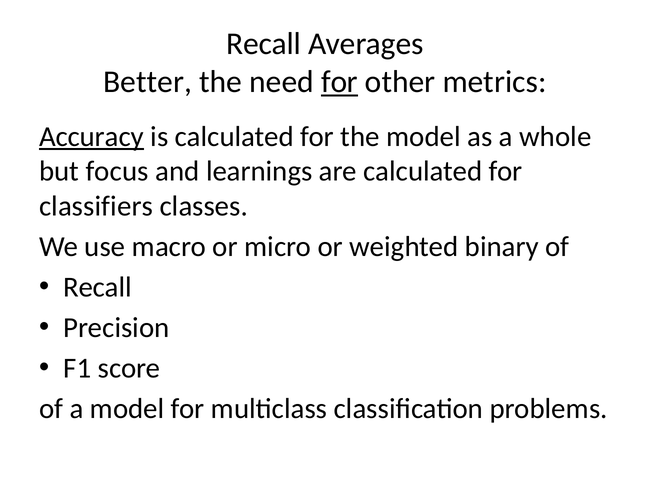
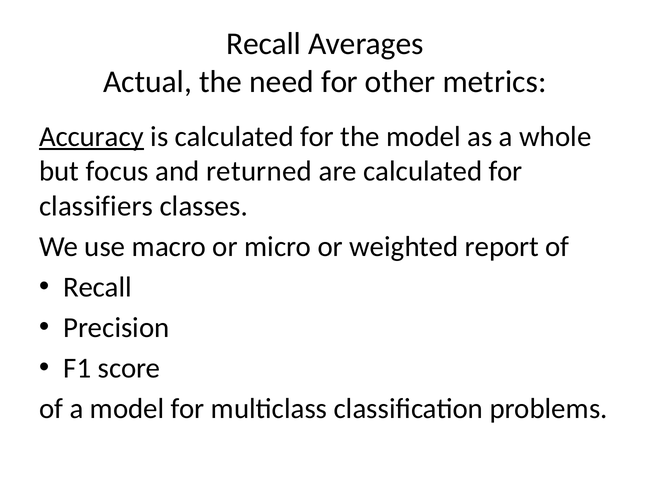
Better: Better -> Actual (148, 82)
for underline: present -> none (340, 82)
learnings: learnings -> returned (259, 171)
binary: binary -> report (502, 246)
